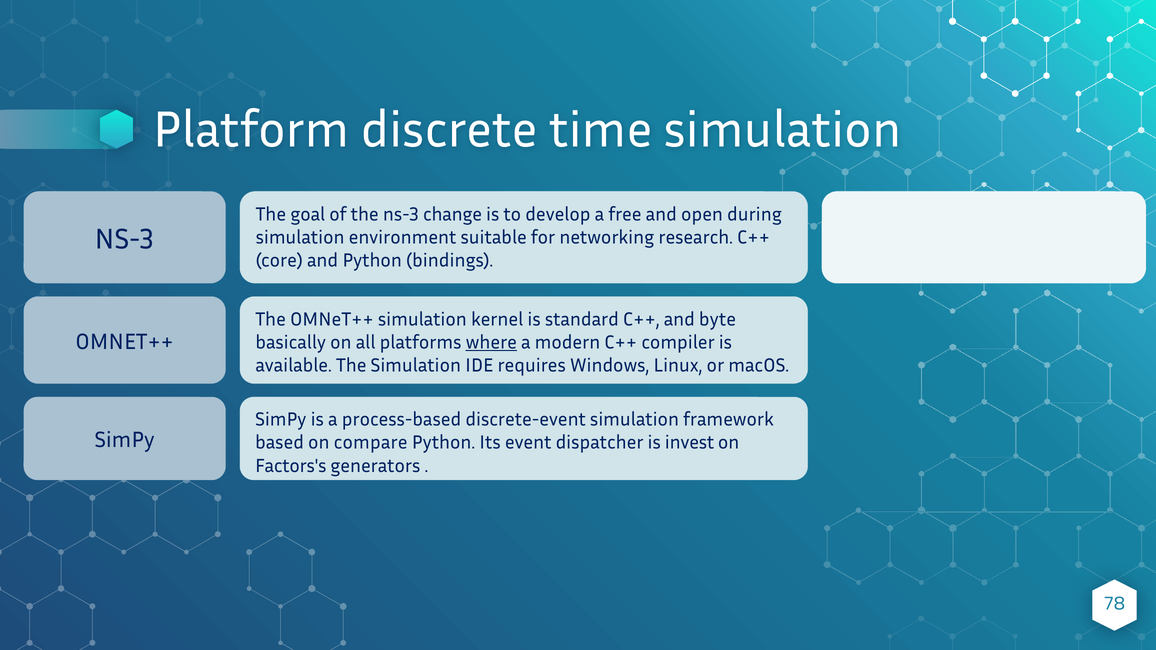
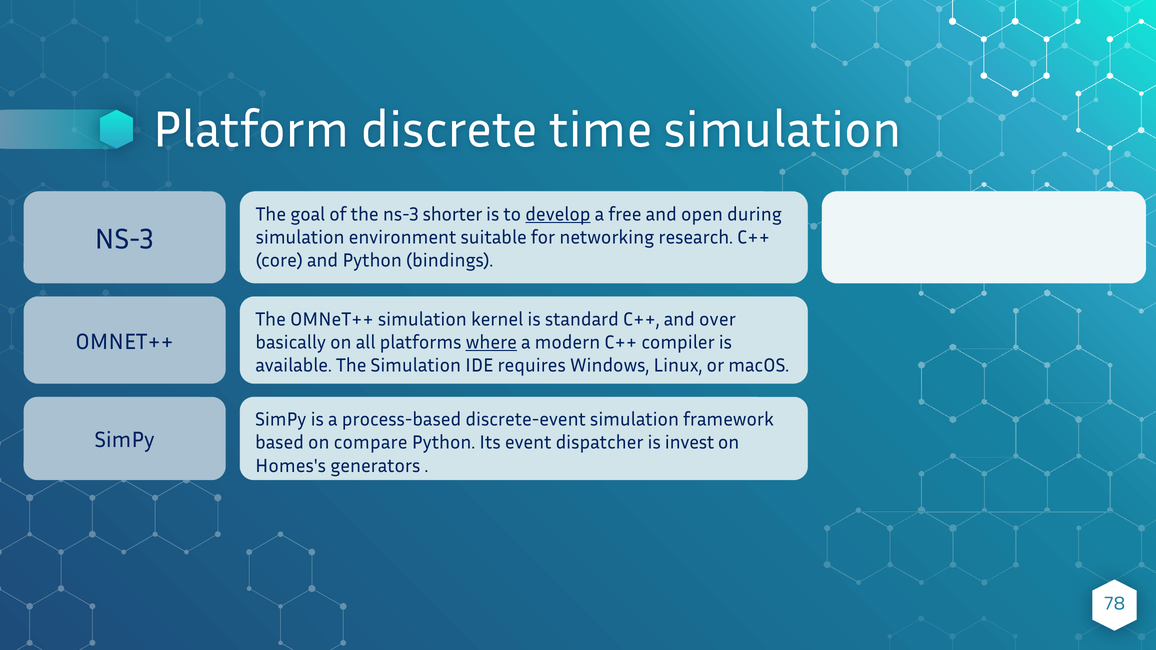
change: change -> shorter (453, 214)
develop underline: none -> present (558, 214)
byte: byte -> over (717, 319)
Factors's: Factors's -> Homes's (291, 466)
